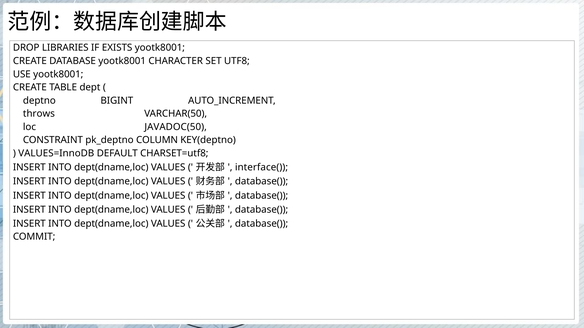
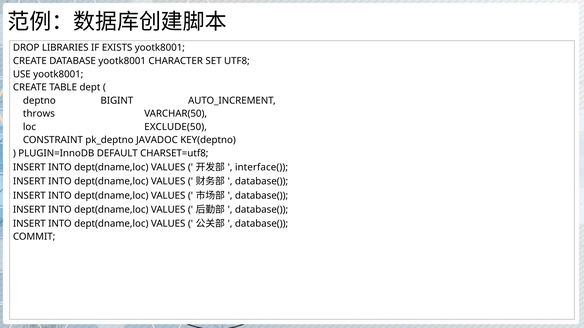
JAVADOC(50: JAVADOC(50 -> EXCLUDE(50 (176, 127)
COLUMN: COLUMN -> JAVADOC (157, 140)
VALUES=InnoDB: VALUES=InnoDB -> PLUGIN=InnoDB (56, 154)
